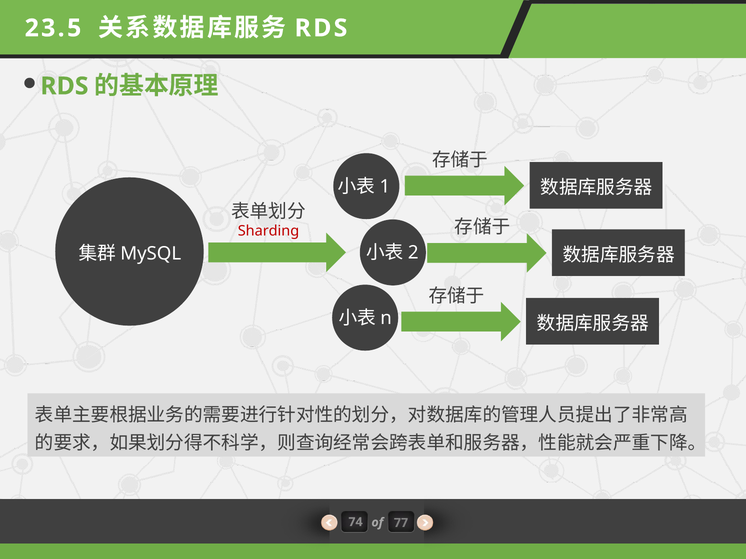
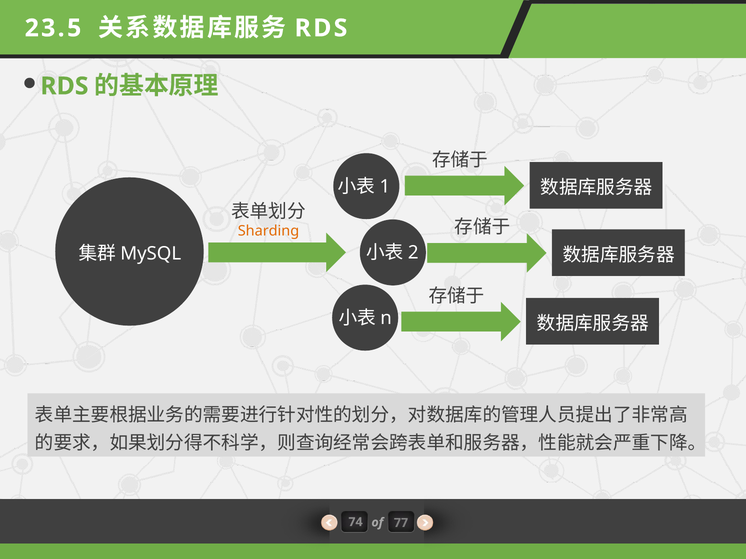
Sharding colour: red -> orange (268, 231)
